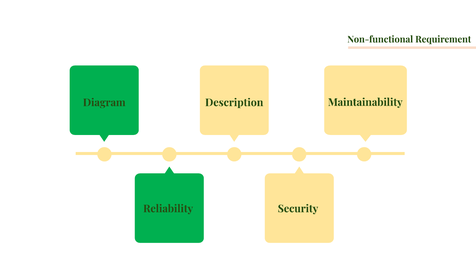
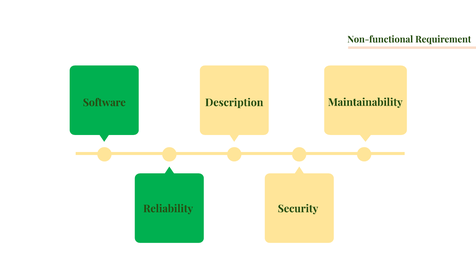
Diagram: Diagram -> Software (104, 103)
